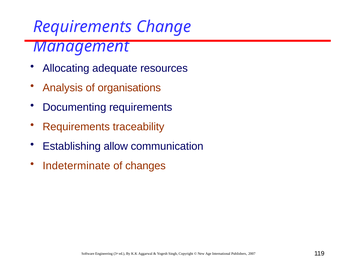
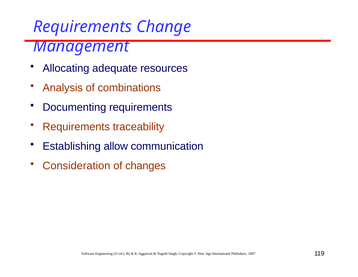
organisations: organisations -> combinations (129, 88)
Indeterminate: Indeterminate -> Consideration (76, 166)
